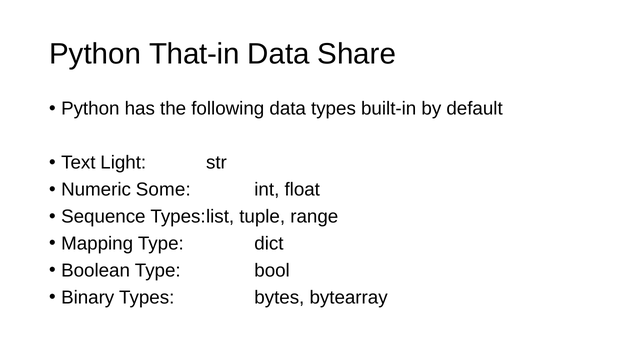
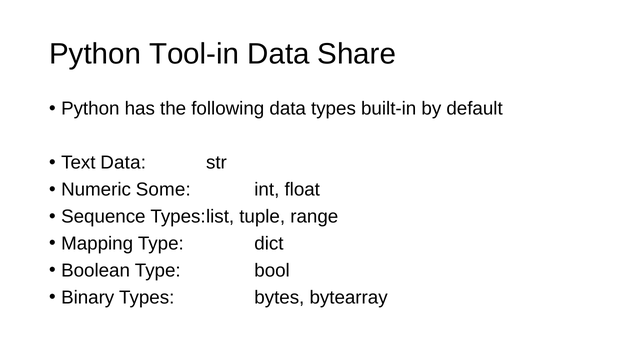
That-in: That-in -> Tool-in (194, 54)
Text Light: Light -> Data (123, 163)
